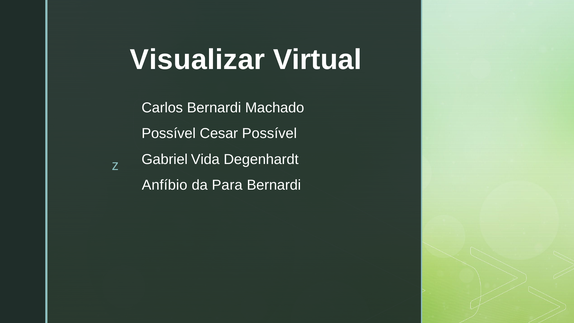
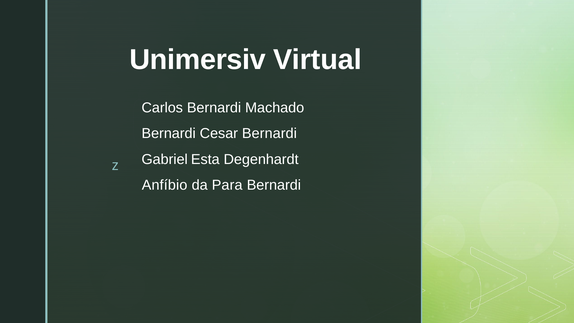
Visualizar: Visualizar -> Unimersiv (198, 60)
Possível: Possível -> Bernardi (169, 133)
Cesar Possível: Possível -> Bernardi (269, 133)
Vida: Vida -> Esta (205, 159)
